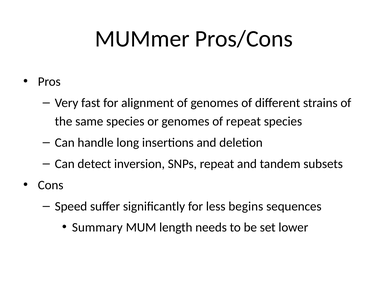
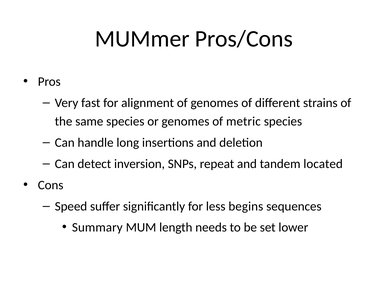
of repeat: repeat -> metric (243, 121)
subsets: subsets -> located (323, 164)
